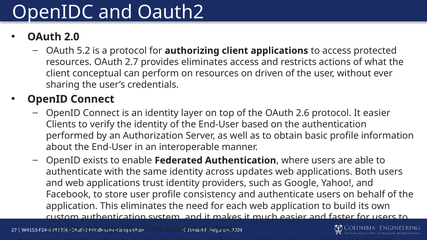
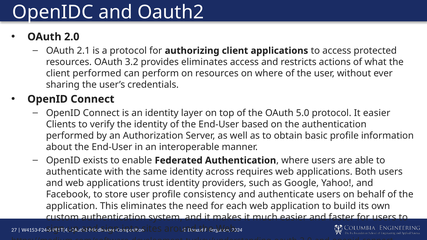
5.2: 5.2 -> 2.1 (83, 51)
2.7: 2.7 -> 3.2 (132, 62)
client conceptual: conceptual -> performed (97, 73)
on driven: driven -> where (269, 73)
2.6: 2.6 -> 5.0 (303, 113)
updates: updates -> requires (255, 172)
